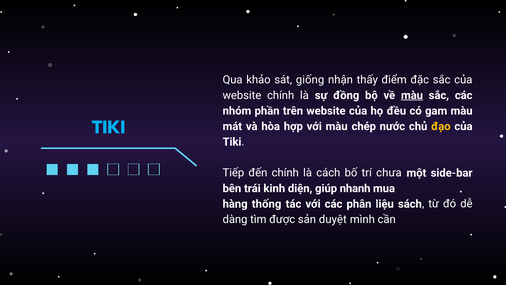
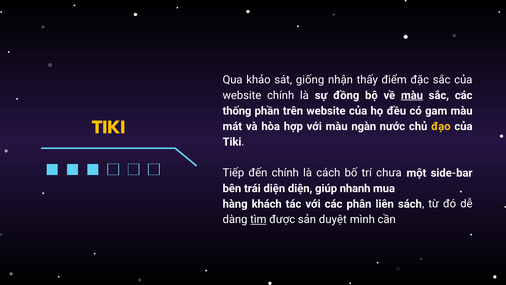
nhóm: nhóm -> thống (237, 111)
chép: chép -> ngàn (364, 126)
TIKI colour: light blue -> yellow (109, 127)
trái kinh: kinh -> diện (274, 188)
thống: thống -> khách (267, 204)
liệu: liệu -> liên (385, 204)
tìm underline: none -> present (258, 219)
